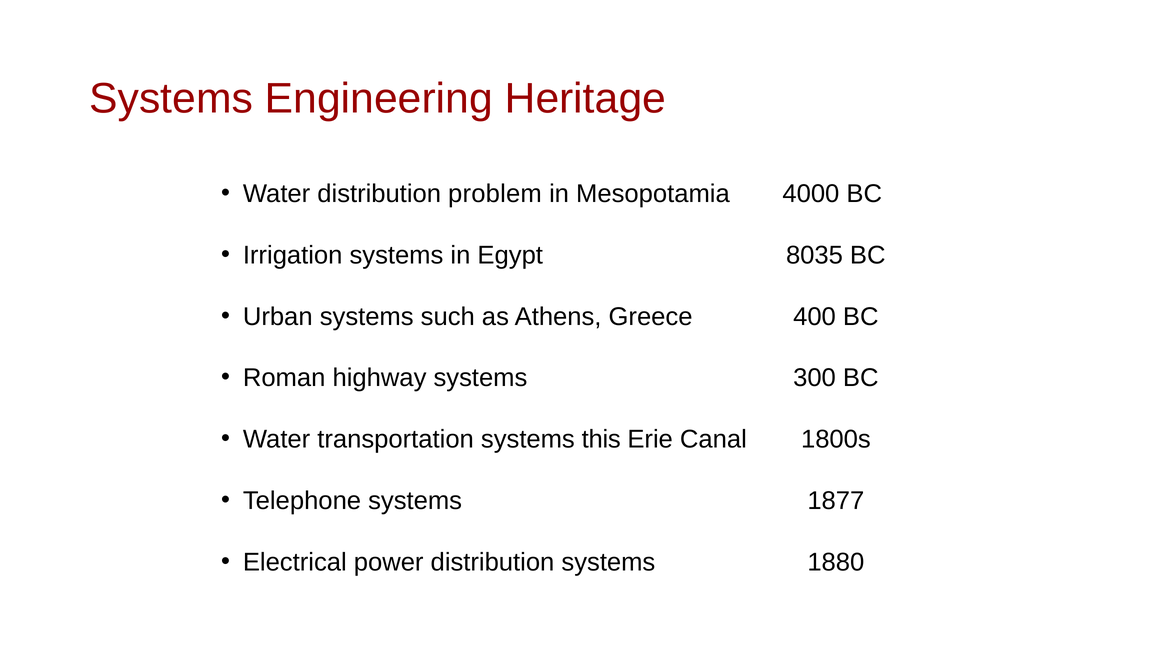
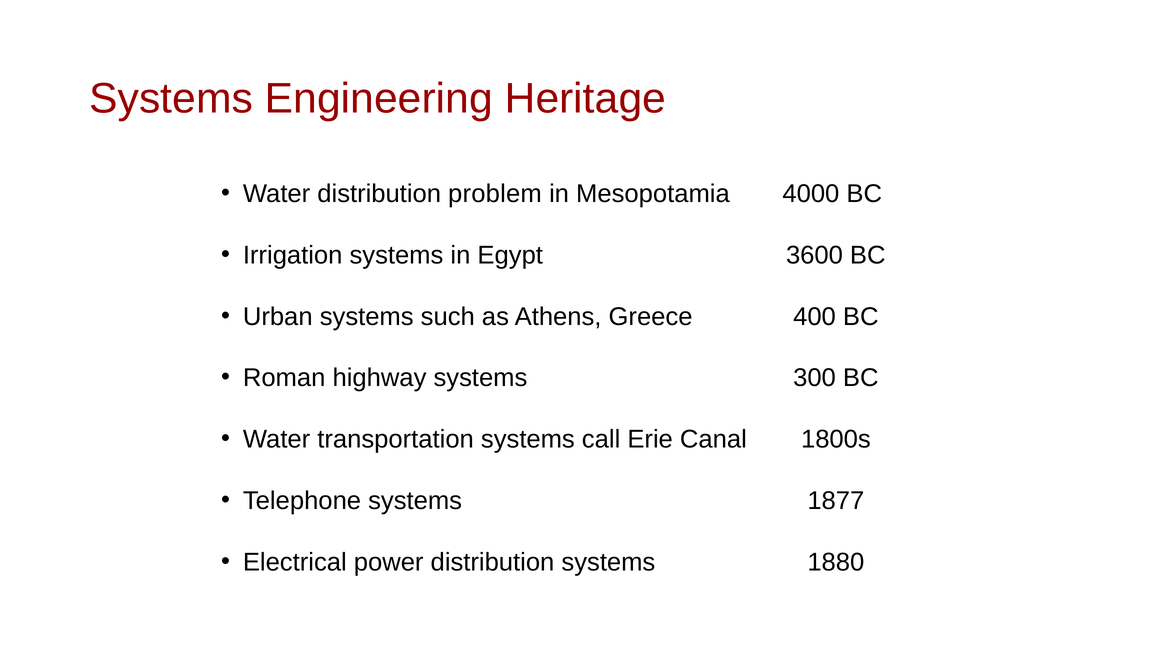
8035: 8035 -> 3600 (814, 255)
this: this -> call (601, 439)
